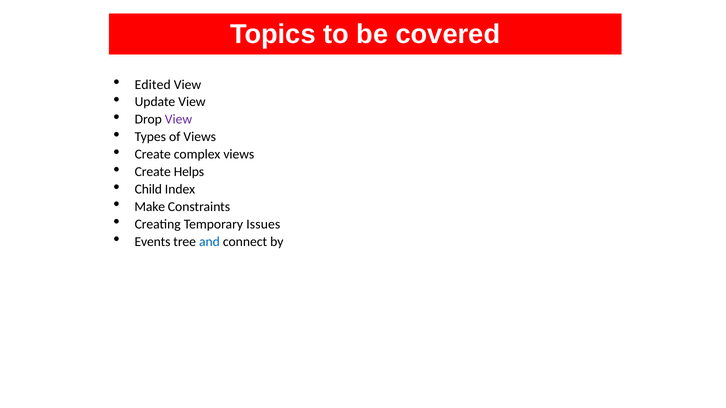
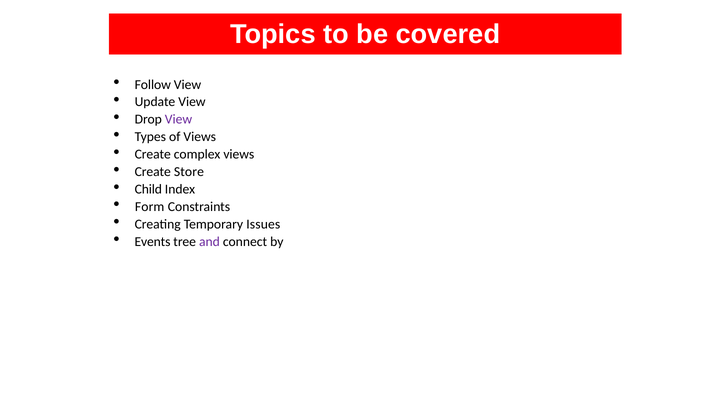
Edited: Edited -> Follow (153, 85)
Helps: Helps -> Store (189, 172)
Make: Make -> Form (150, 207)
and colour: blue -> purple (209, 242)
